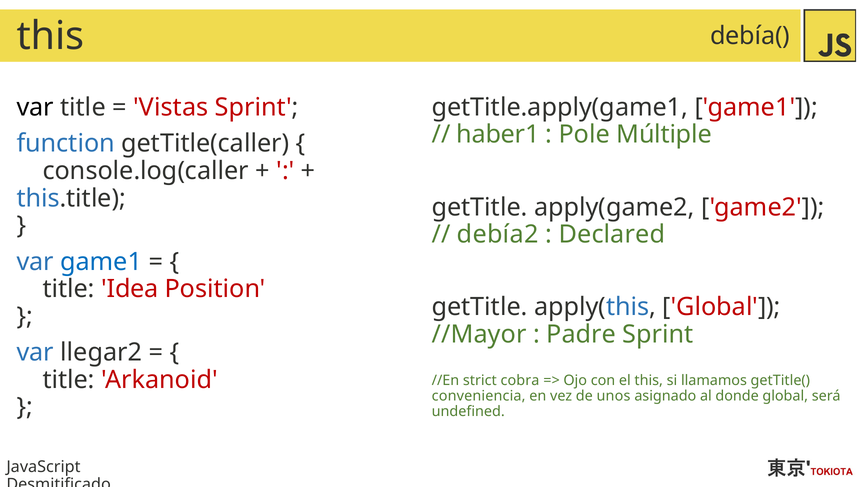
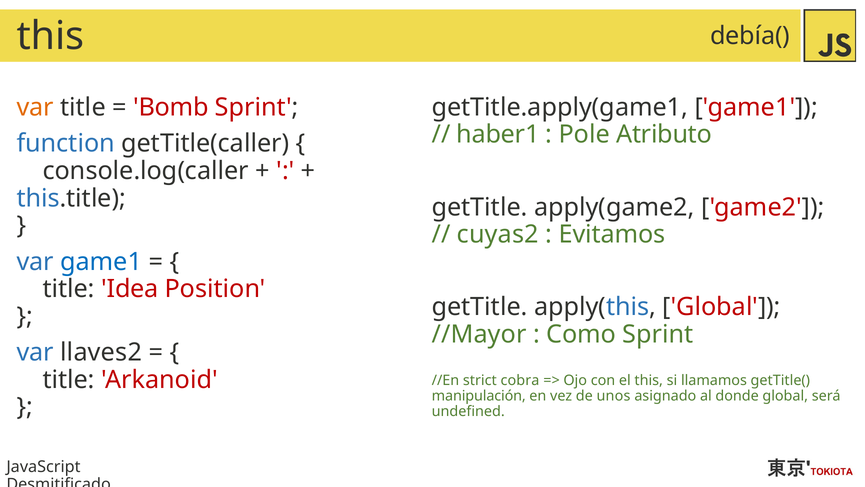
var colour: black -> orange (35, 107)
Vistas: Vistas -> Bomb (171, 107)
Múltiple: Múltiple -> Atributo (664, 134)
debía2: debía2 -> cuyas2 (498, 234)
Declared: Declared -> Evitamos (612, 234)
Padre: Padre -> Como (581, 334)
llegar2: llegar2 -> llaves2 (101, 352)
conveniencia: conveniencia -> manipulación (479, 396)
